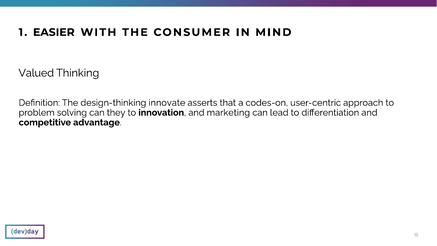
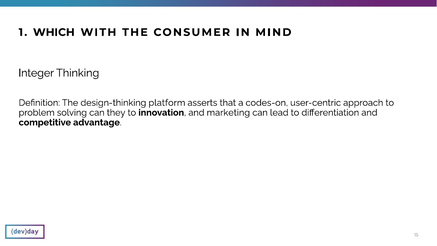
EASIER: EASIER -> WHICH (54, 32)
Valued: Valued -> Integer (36, 73)
innovate: innovate -> platform (167, 103)
